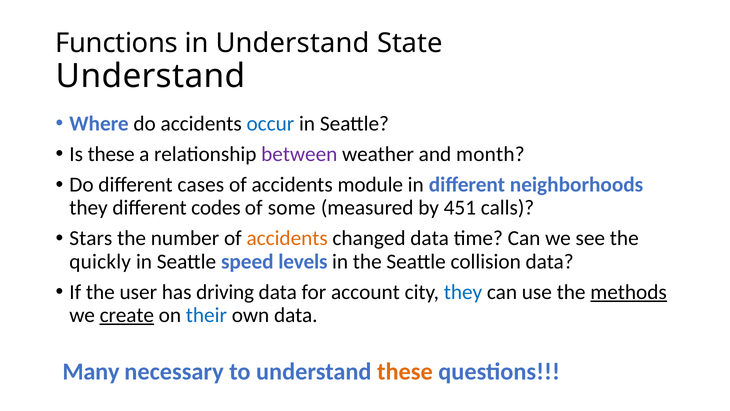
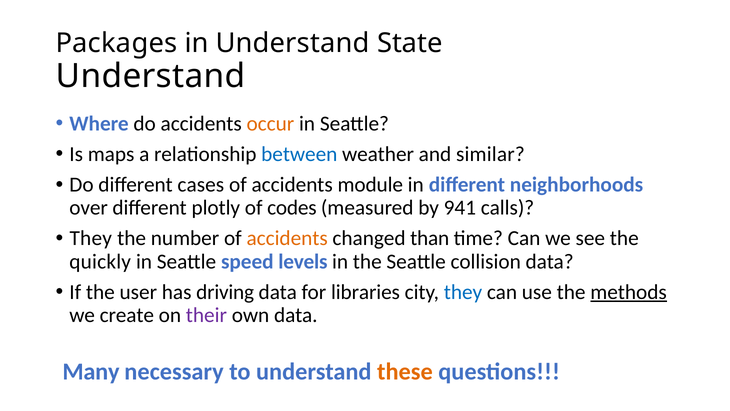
Functions: Functions -> Packages (116, 43)
occur colour: blue -> orange (270, 123)
Is these: these -> maps (111, 154)
between colour: purple -> blue (299, 154)
month: month -> similar (490, 154)
they: they -> over (89, 208)
codes: codes -> plotly (216, 208)
some: some -> codes (292, 208)
451: 451 -> 941 (460, 208)
Stars: Stars -> They (91, 238)
changed data: data -> than (430, 238)
account: account -> libraries (365, 292)
create underline: present -> none (127, 315)
their colour: blue -> purple (206, 315)
